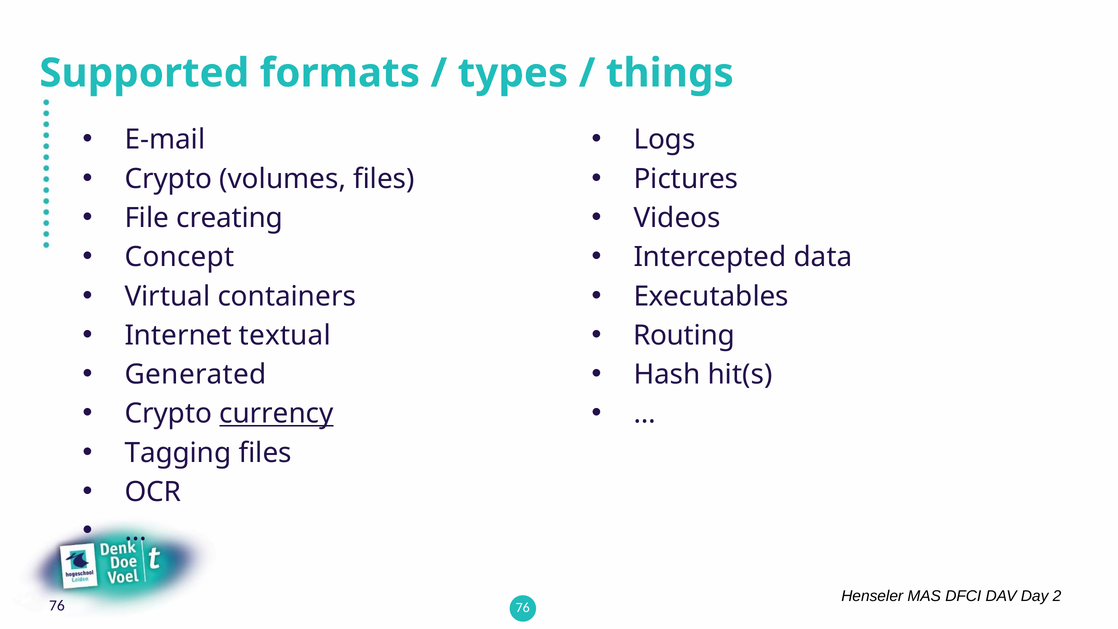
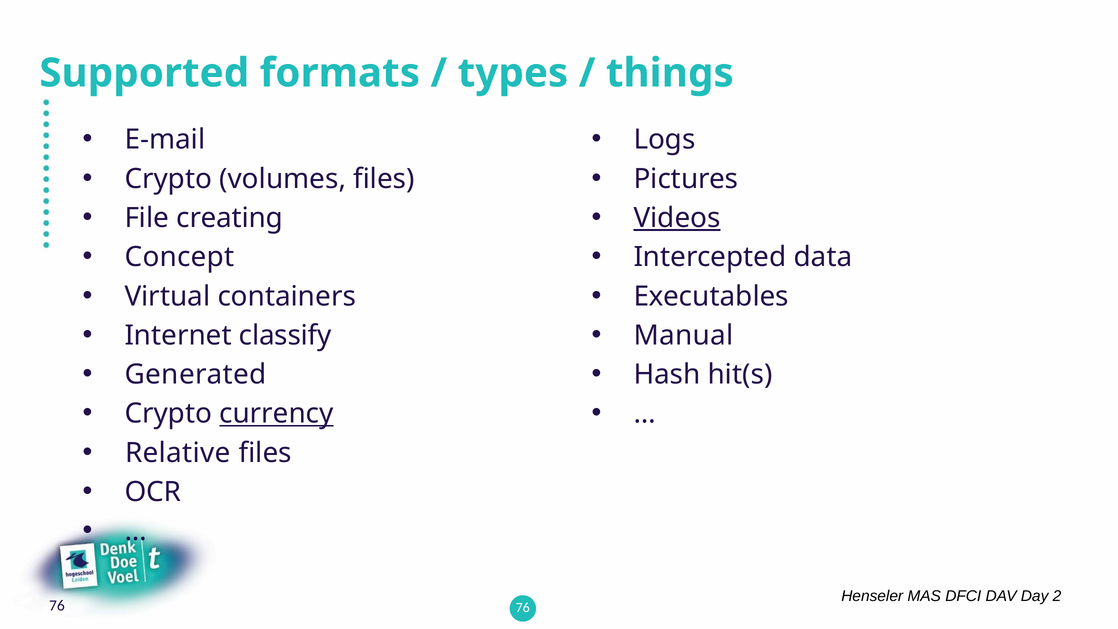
Videos underline: none -> present (677, 218)
textual: textual -> classify (285, 335)
Routing: Routing -> Manual (684, 335)
Tagging: Tagging -> Relative (178, 453)
